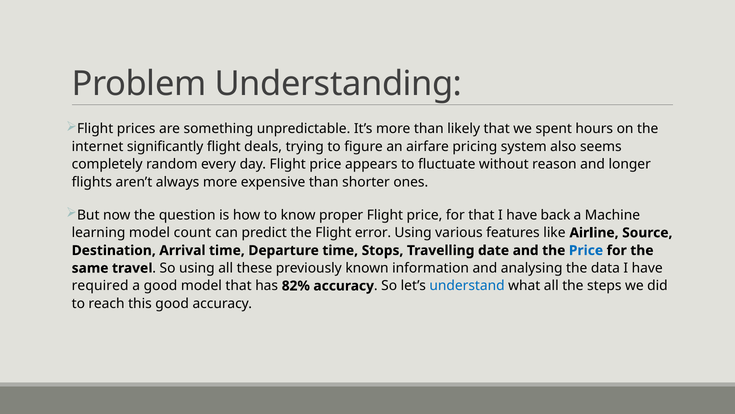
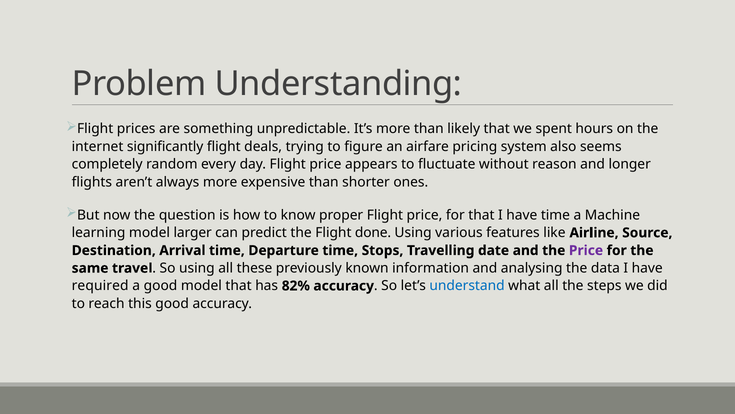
have back: back -> time (555, 215)
count: count -> larger (193, 233)
error: error -> done (373, 233)
Price colour: blue -> purple (586, 250)
